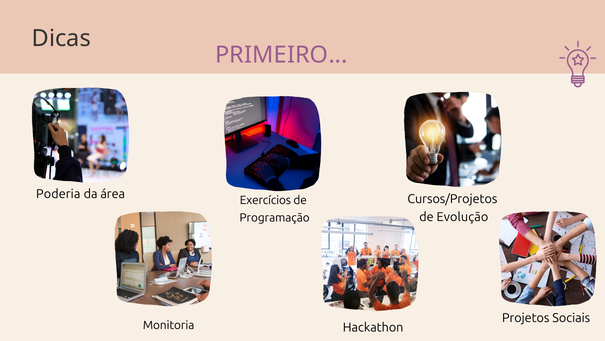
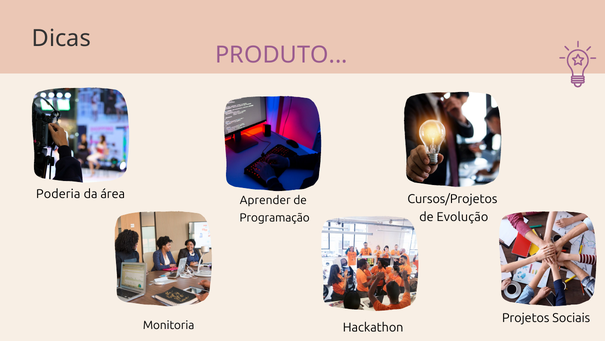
PRIMEIRO: PRIMEIRO -> PRODUTO (281, 55)
Exercícios: Exercícios -> Aprender (265, 200)
